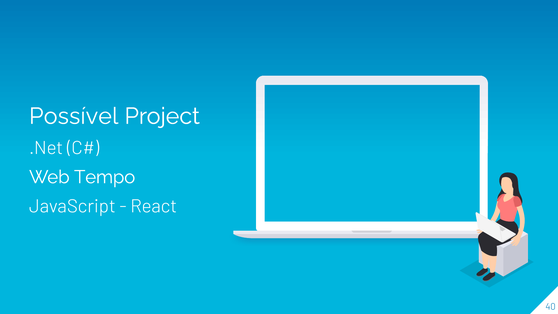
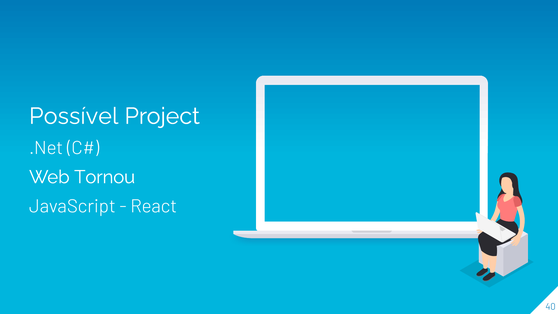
Tempo: Tempo -> Tornou (105, 177)
